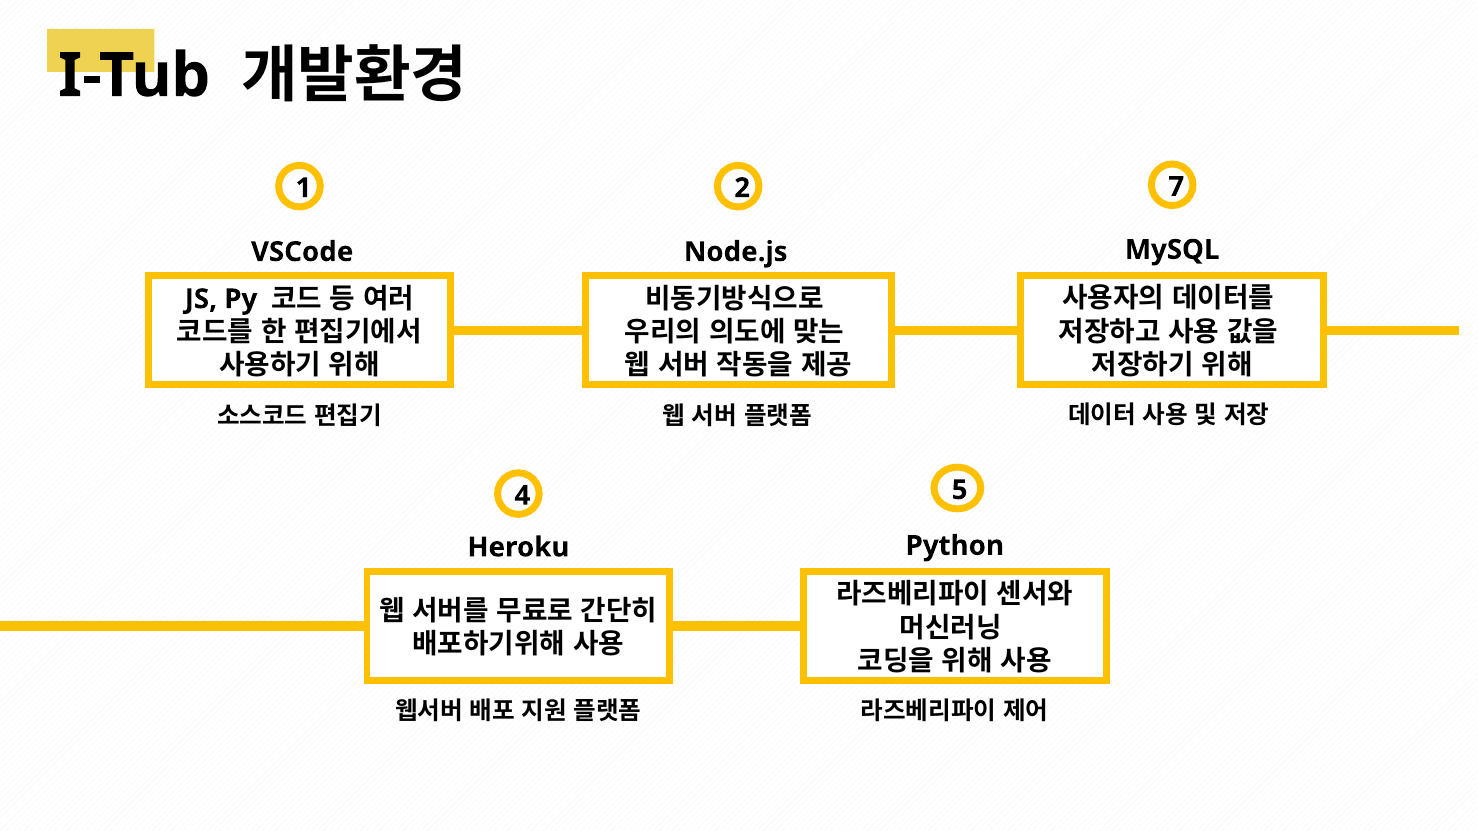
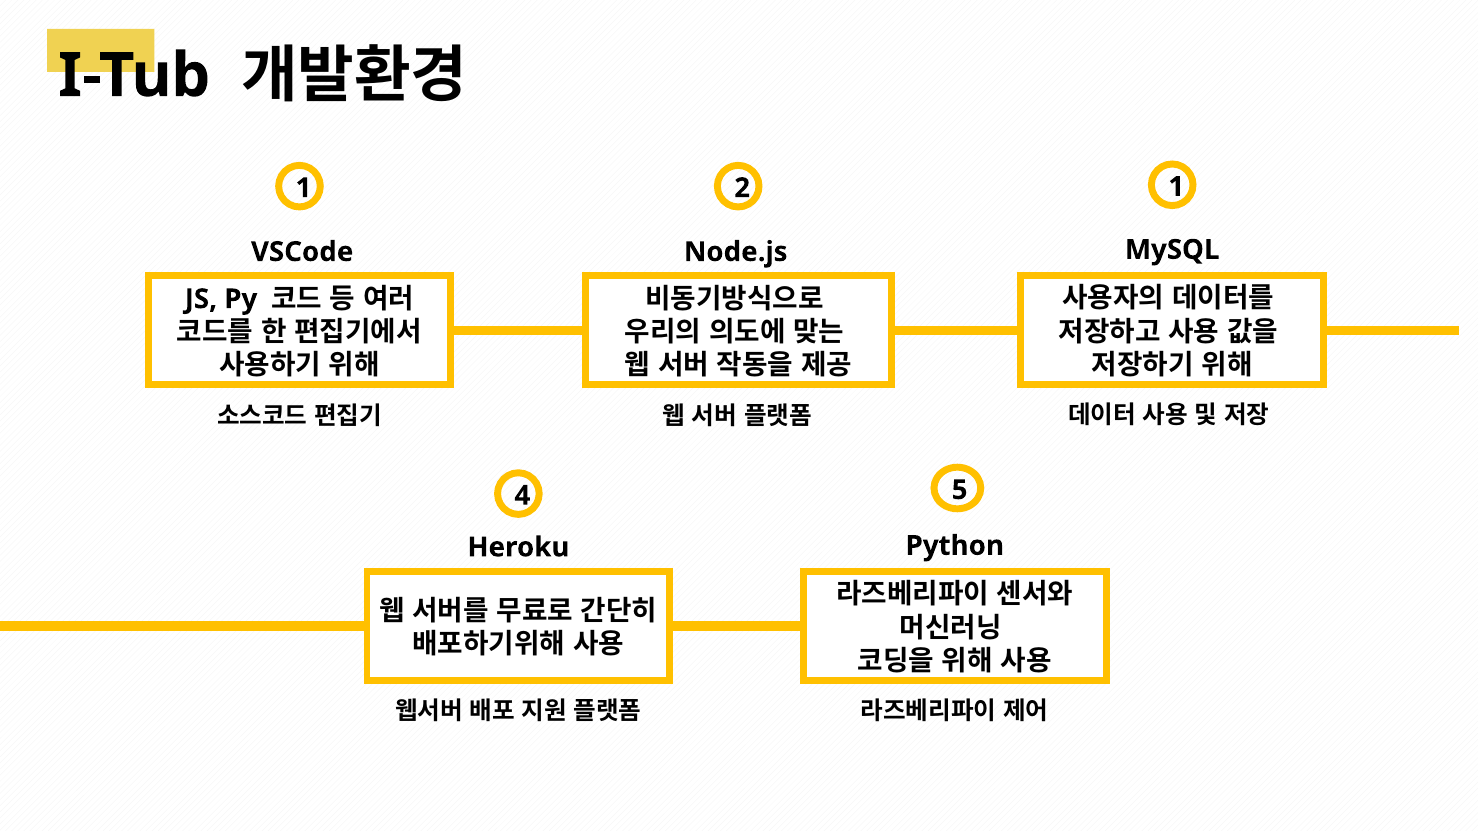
2 7: 7 -> 1 (1176, 187)
